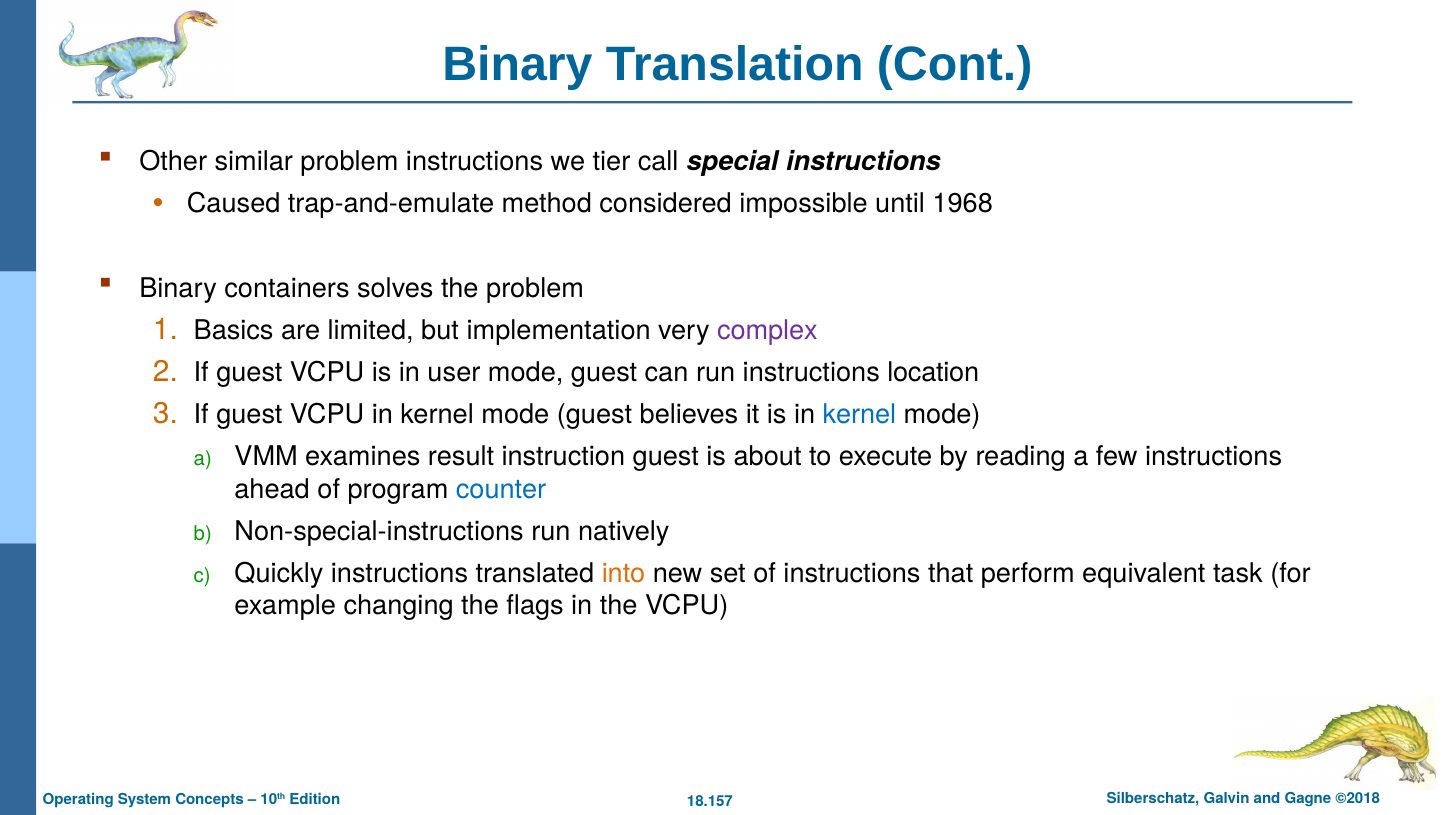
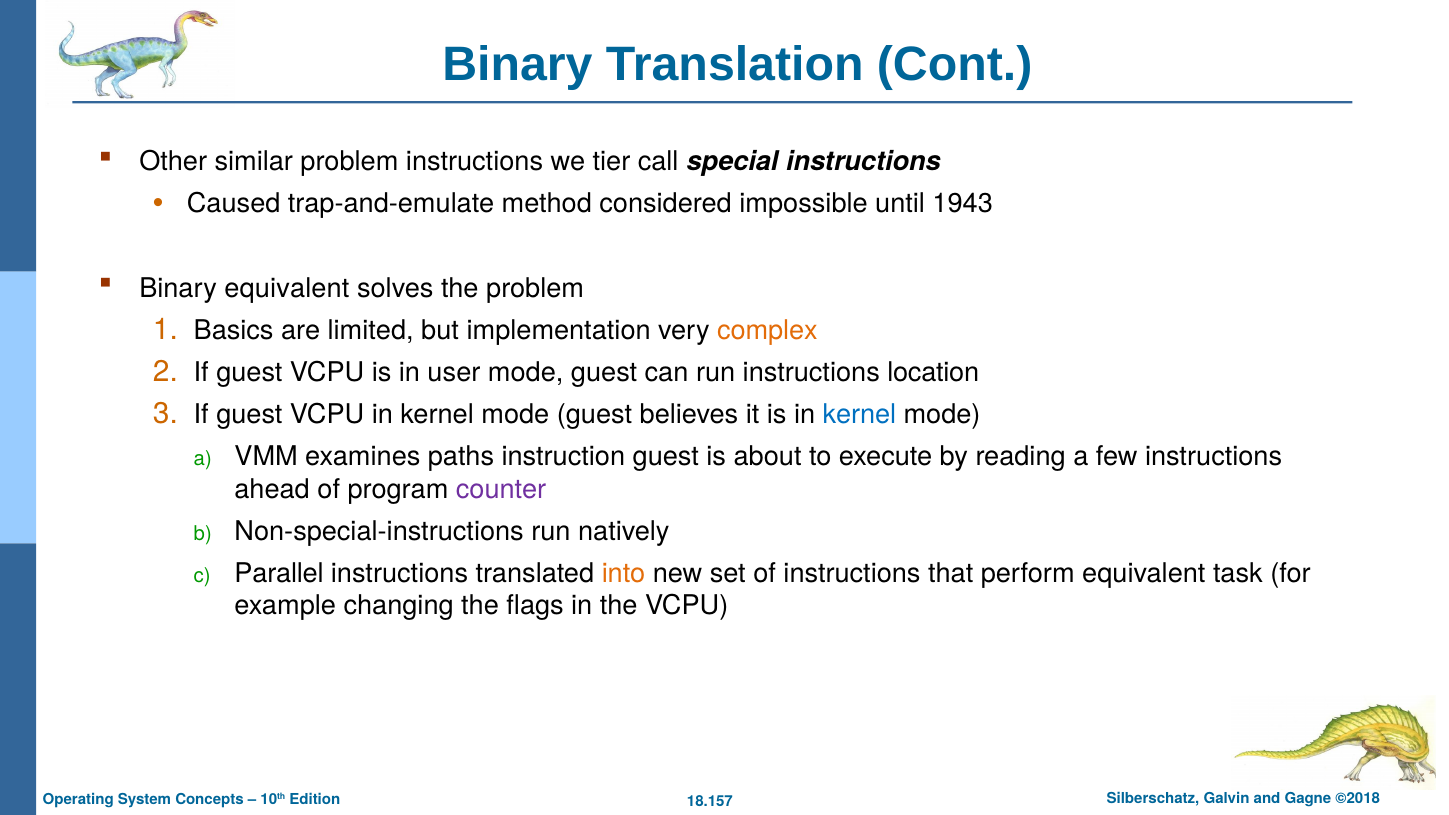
1968: 1968 -> 1943 (963, 204)
Binary containers: containers -> equivalent (287, 288)
complex colour: purple -> orange (767, 330)
result: result -> paths (461, 457)
counter colour: blue -> purple (501, 489)
Quickly: Quickly -> Parallel (279, 573)
